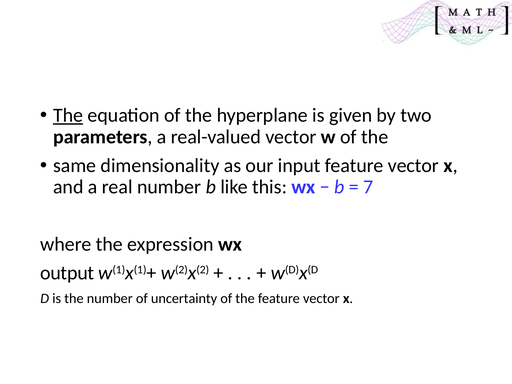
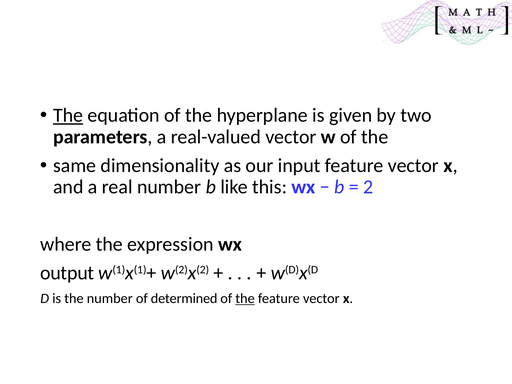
7: 7 -> 2 (368, 187)
uncertainty: uncertainty -> determined (184, 299)
the underline: none -> present (245, 299)
